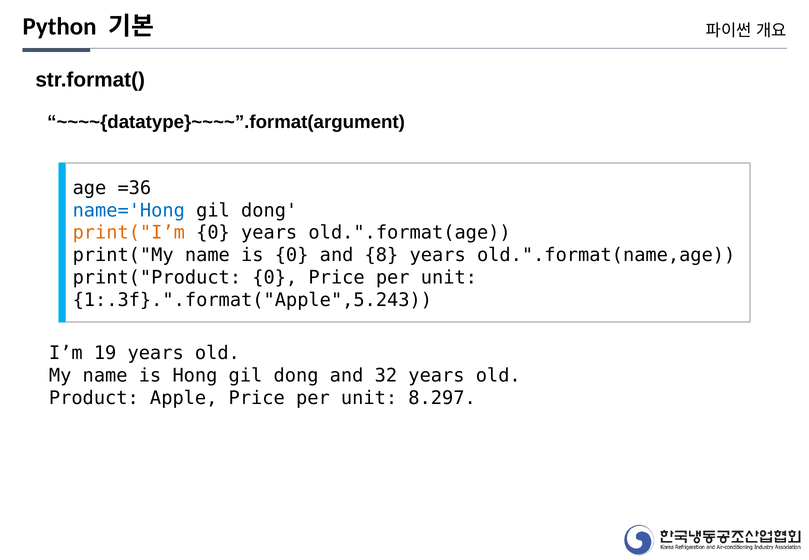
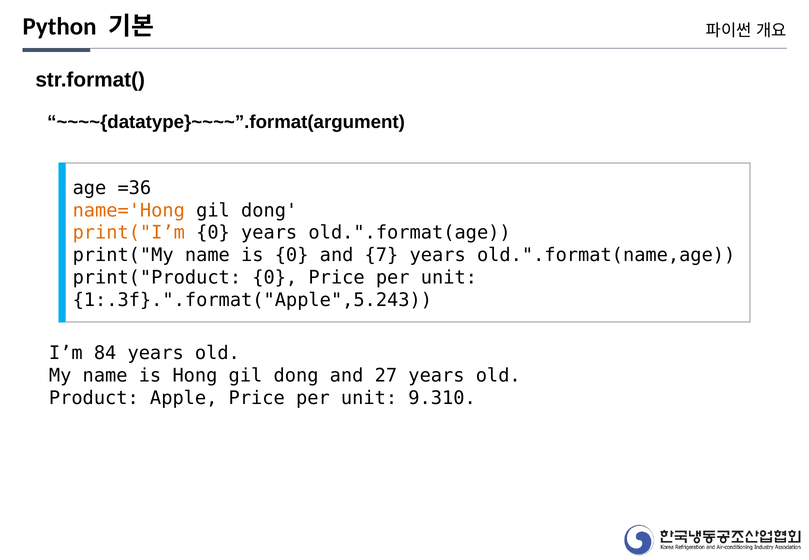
name='Hong colour: blue -> orange (129, 210)
8: 8 -> 7 (381, 255)
19: 19 -> 84 (105, 353)
32: 32 -> 27 (386, 376)
8.297: 8.297 -> 9.310 (442, 398)
